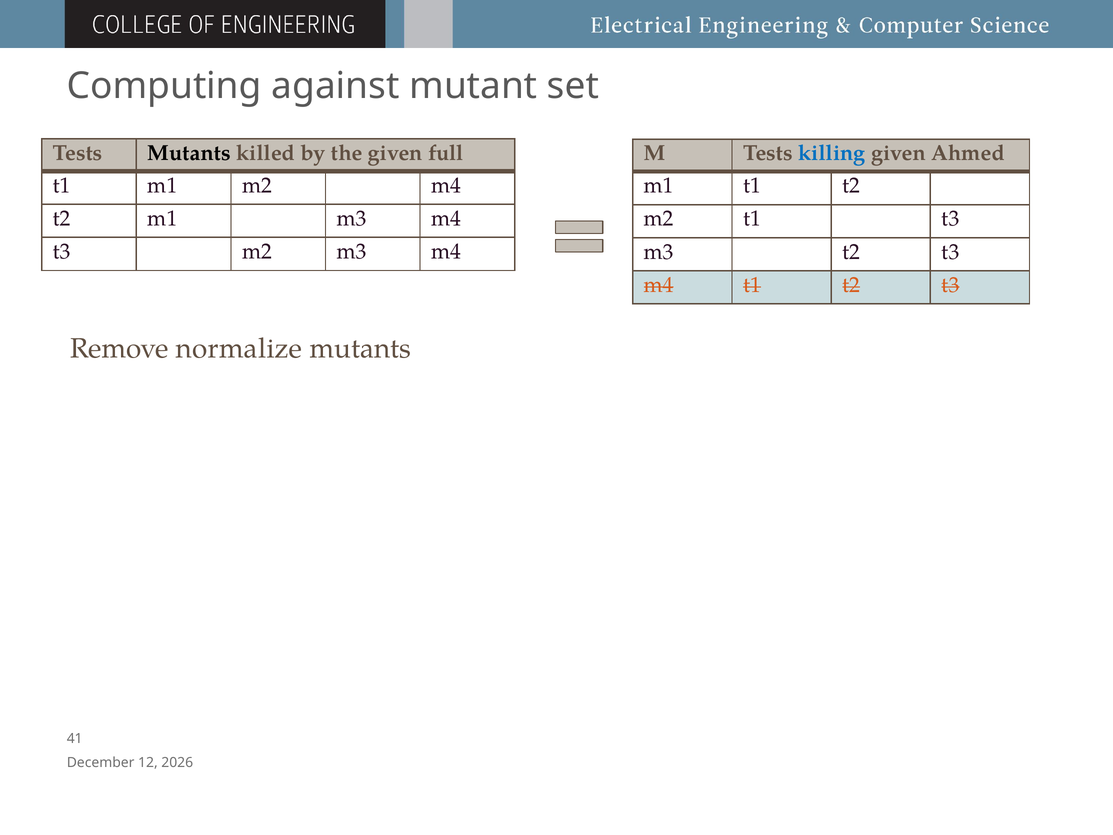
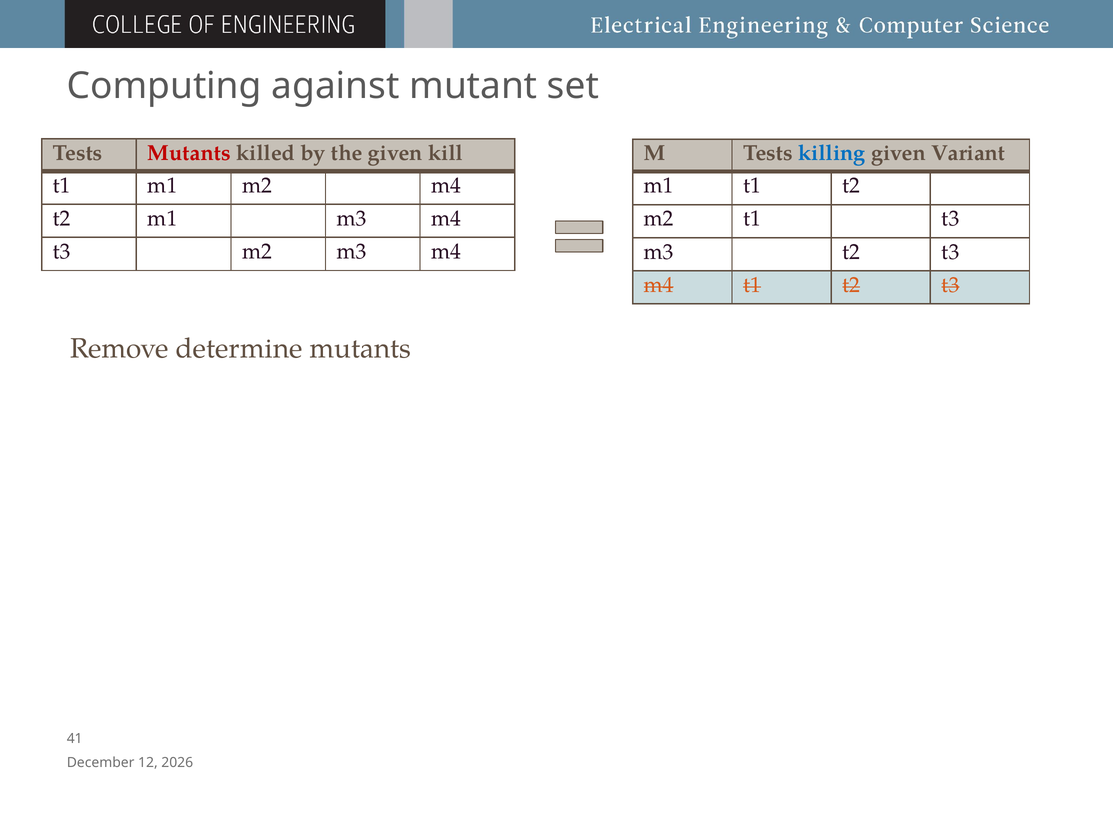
Mutants colour: black -> red (189, 153)
full: full -> kill (446, 153)
Ahmed: Ahmed -> Variant (968, 153)
normalize: normalize -> determine (239, 349)
